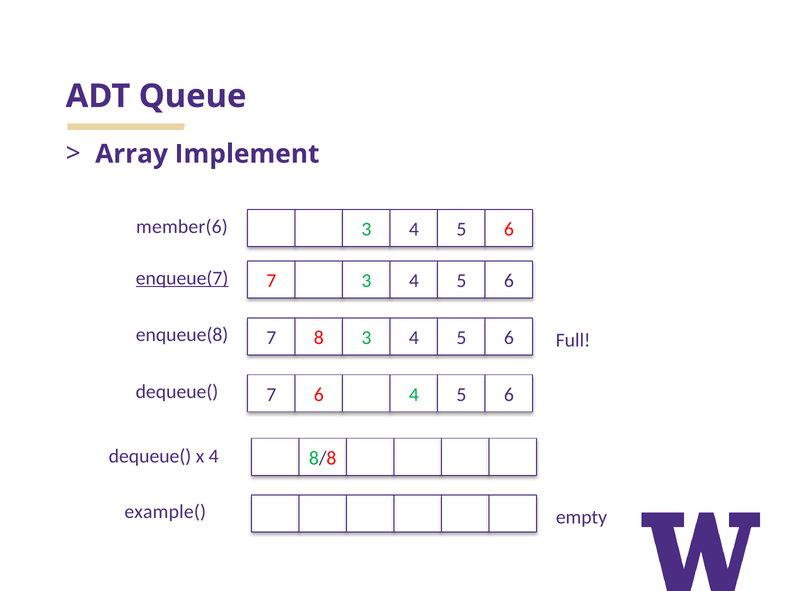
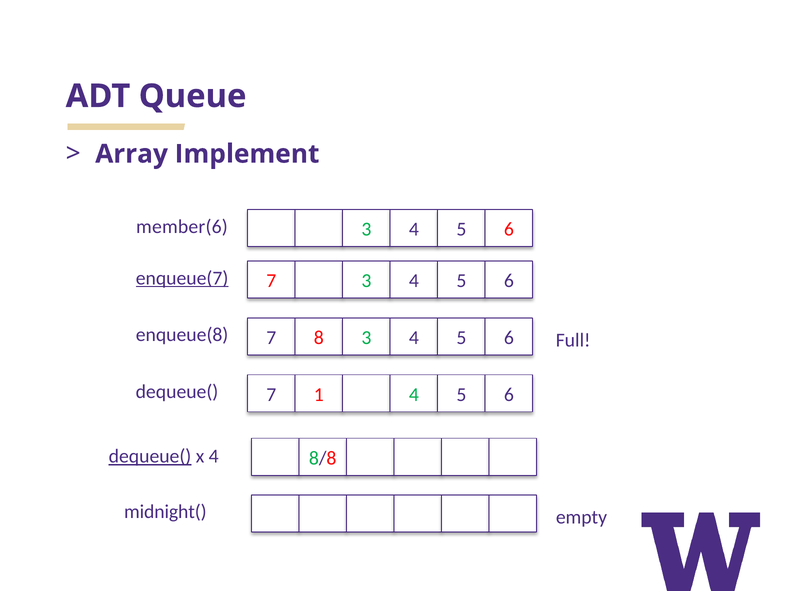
7 6: 6 -> 1 (319, 395)
dequeue( underline: none -> present (150, 456)
example(: example( -> midnight( (165, 512)
